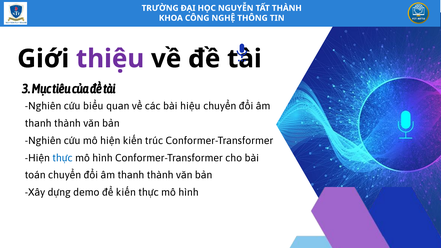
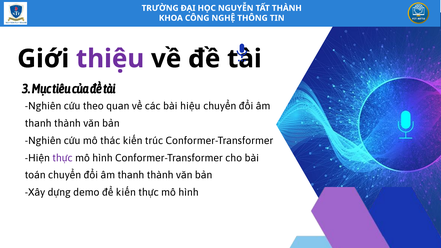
biểu: biểu -> theo (93, 106)
mô hiện: hiện -> thác (110, 141)
thực colour: blue -> purple (63, 158)
